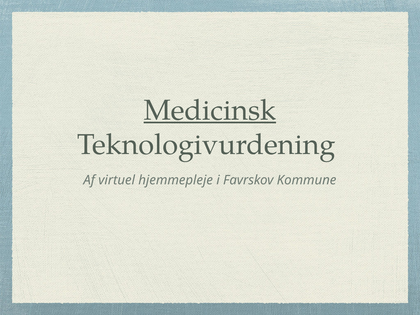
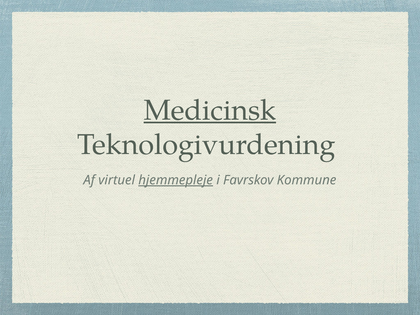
hjemmepleje underline: none -> present (176, 180)
